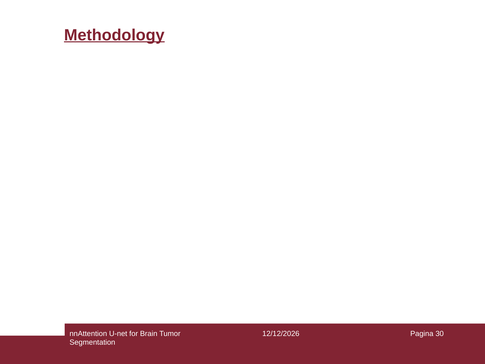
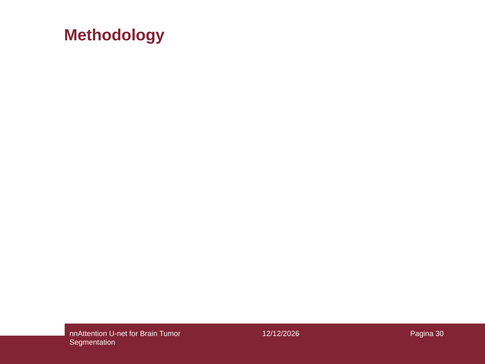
Methodology underline: present -> none (114, 35)
